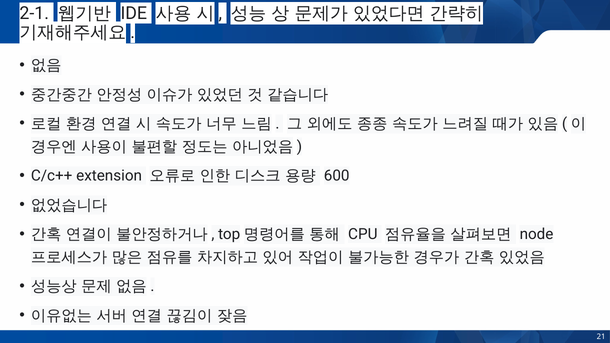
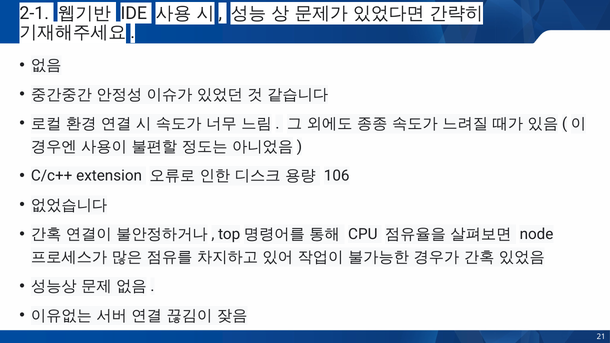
600: 600 -> 106 (337, 176)
